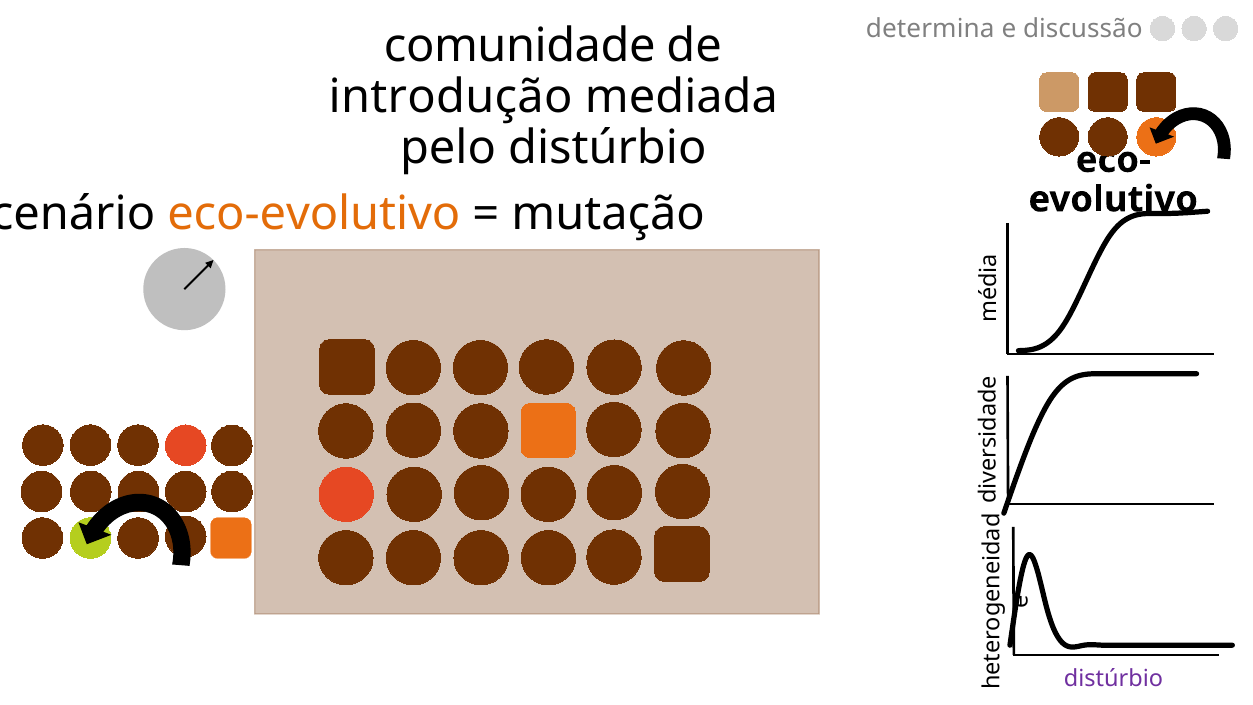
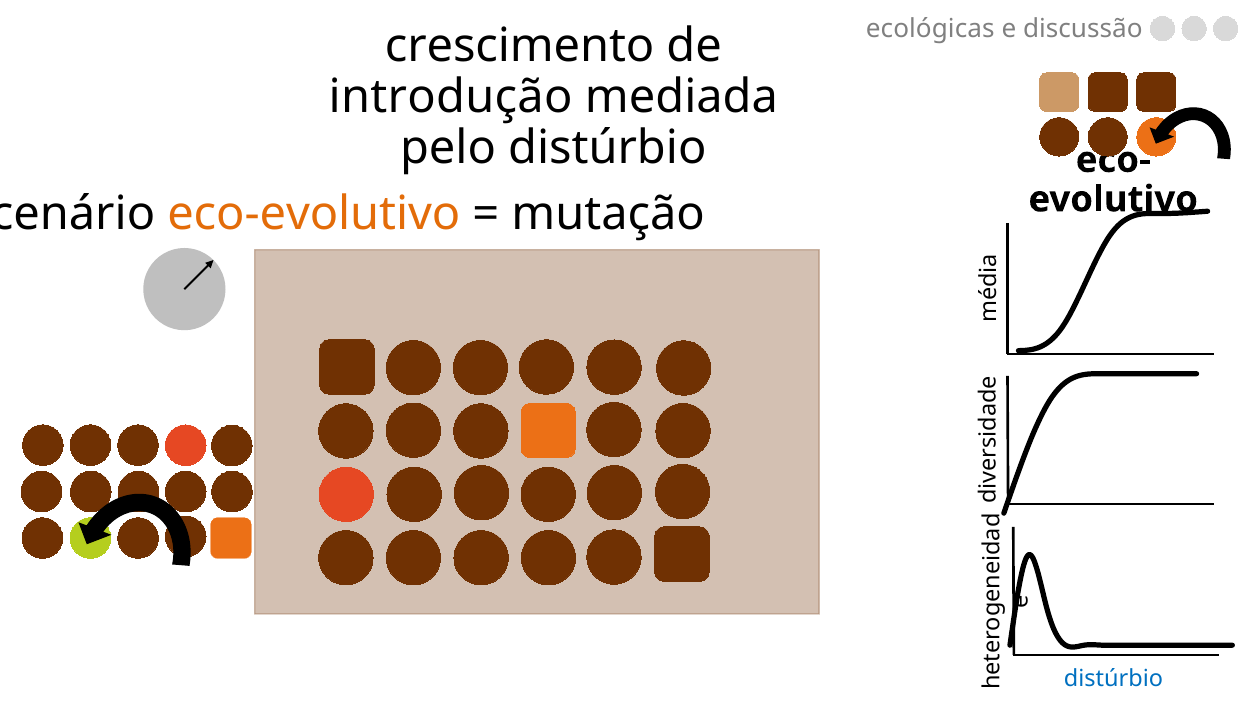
determina: determina -> ecológicas (930, 29)
comunidade: comunidade -> crescimento (520, 46)
distúrbio colour: purple -> blue (1114, 679)
